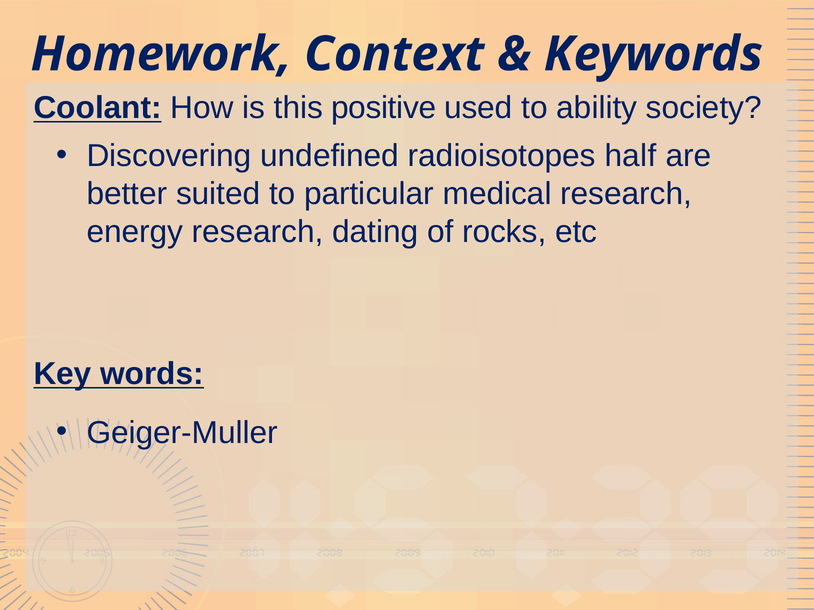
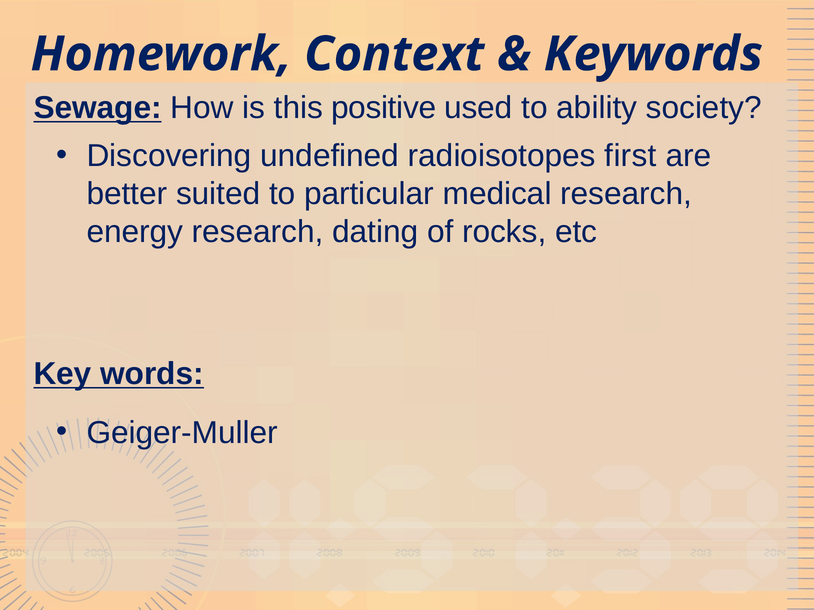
Coolant: Coolant -> Sewage (98, 108)
half: half -> first (631, 156)
